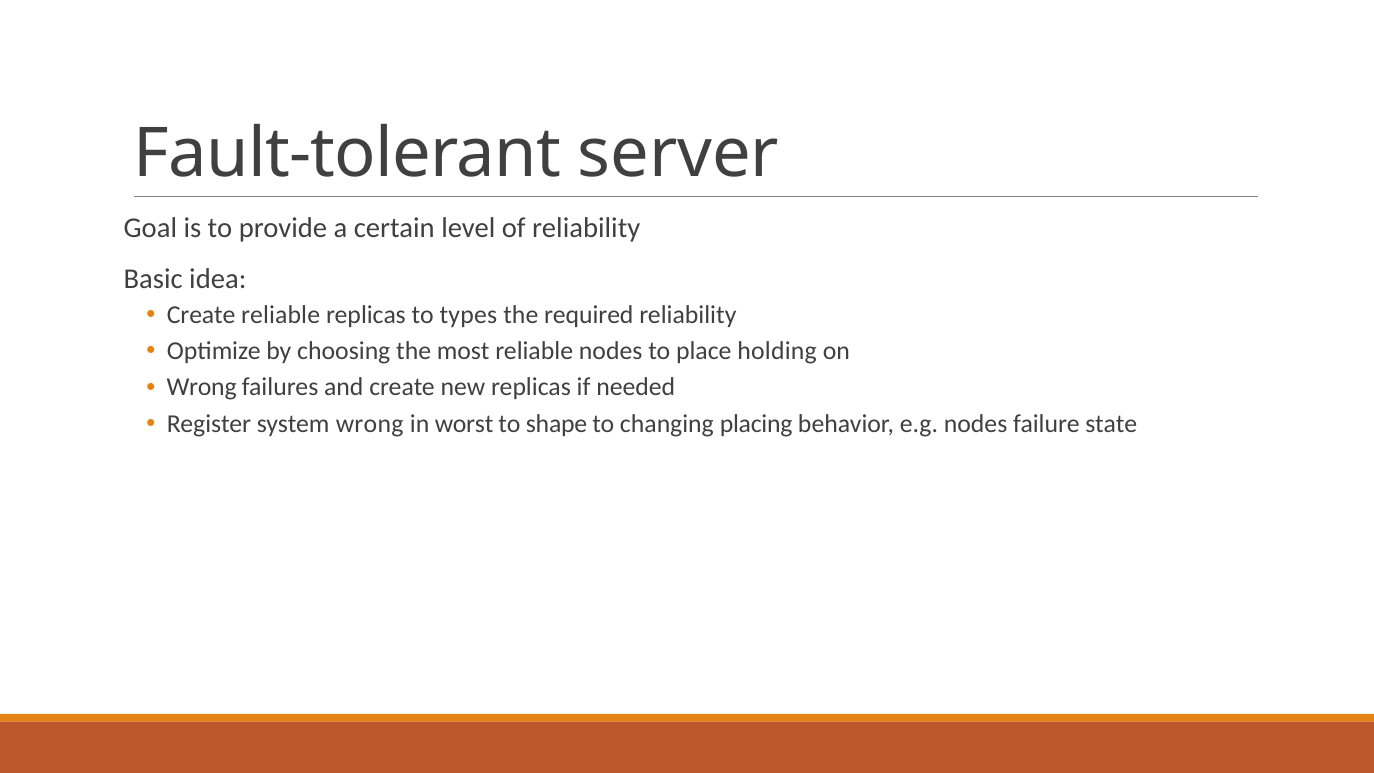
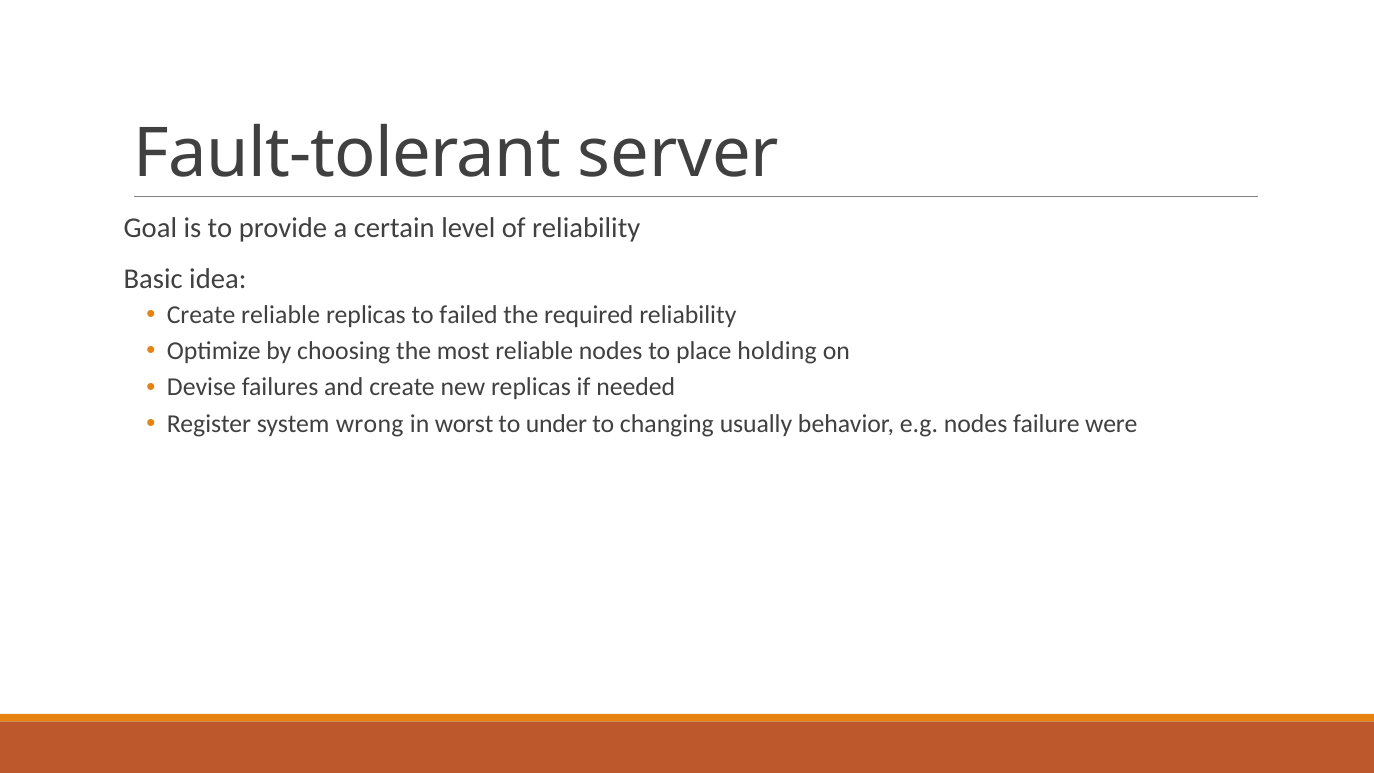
types: types -> failed (469, 315)
Wrong: Wrong -> Devise (201, 387)
shape: shape -> under (557, 424)
placing: placing -> usually (756, 424)
state: state -> were (1111, 424)
